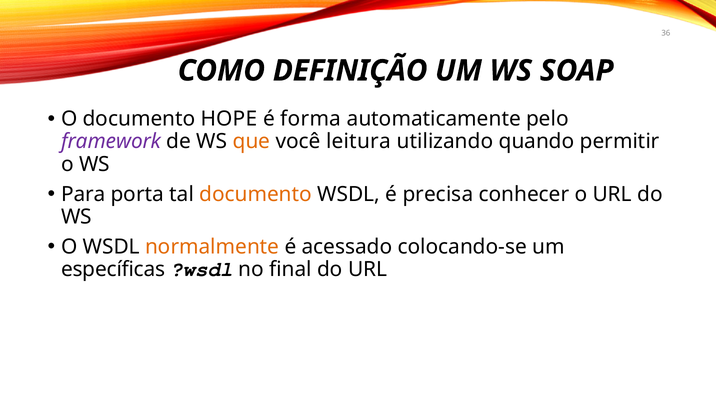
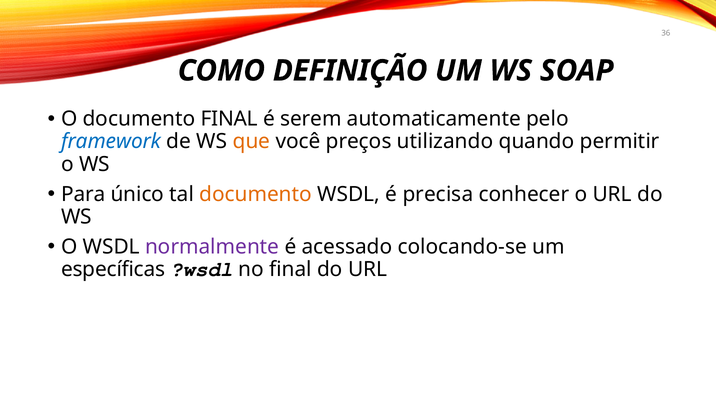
documento HOPE: HOPE -> FINAL (229, 119)
forma: forma -> serem (311, 119)
framework colour: purple -> blue (111, 141)
leitura: leitura -> preços (359, 141)
porta: porta -> único (137, 194)
normalmente colour: orange -> purple (212, 247)
